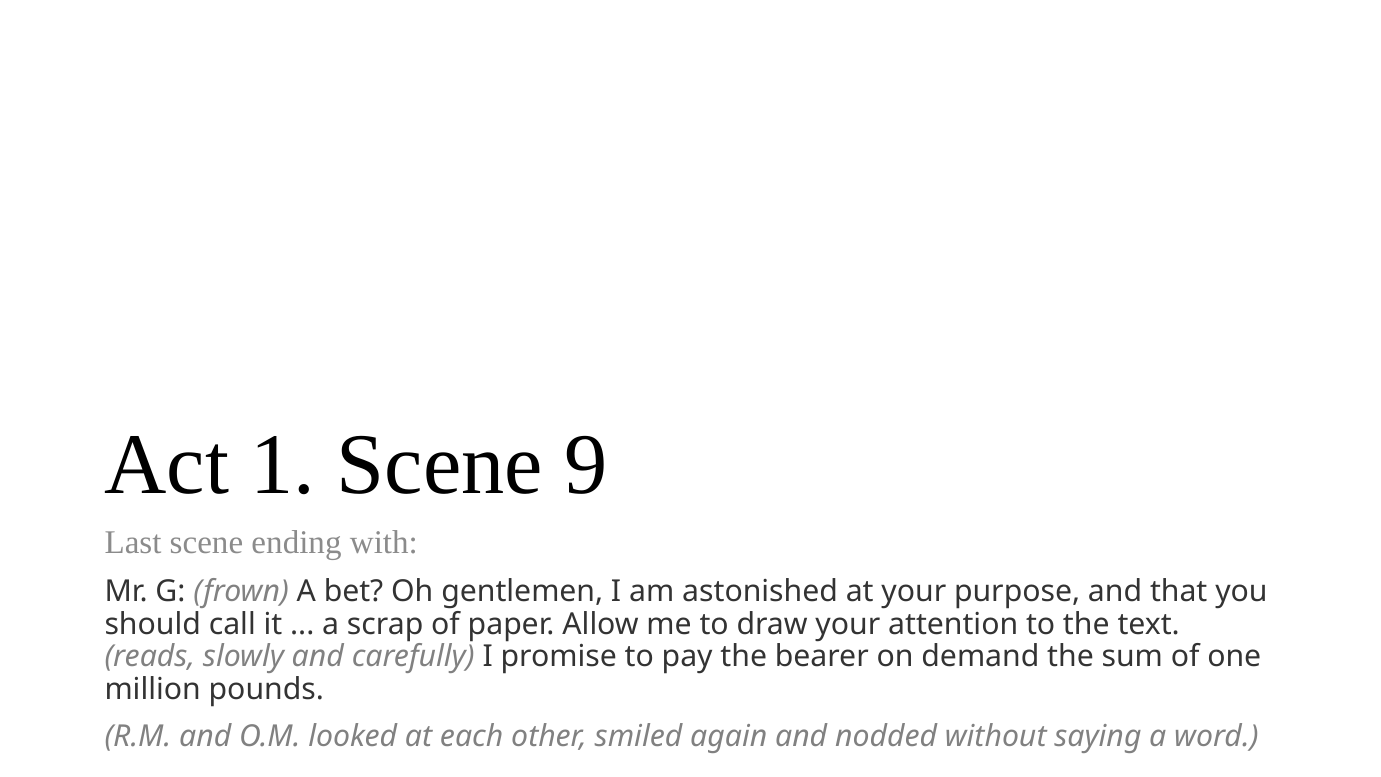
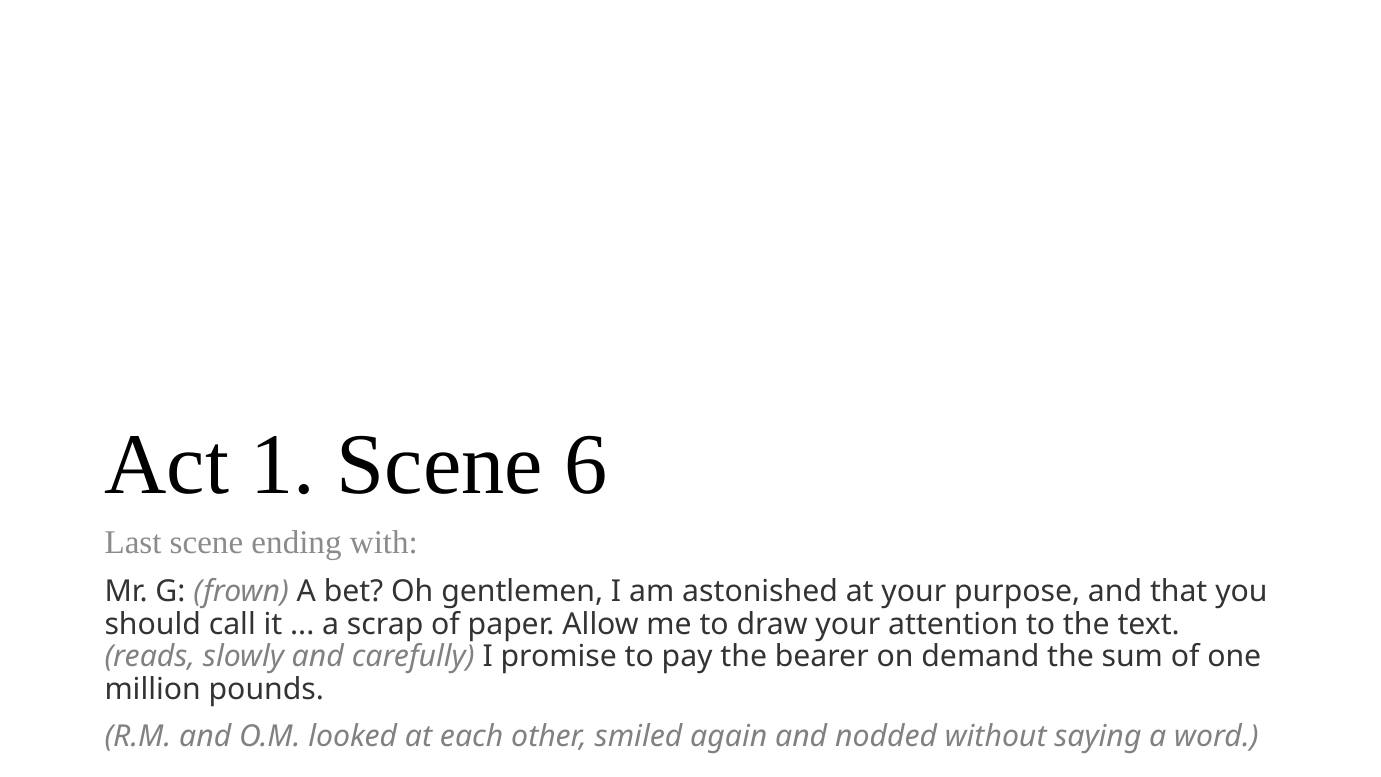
9: 9 -> 6 (586, 464)
